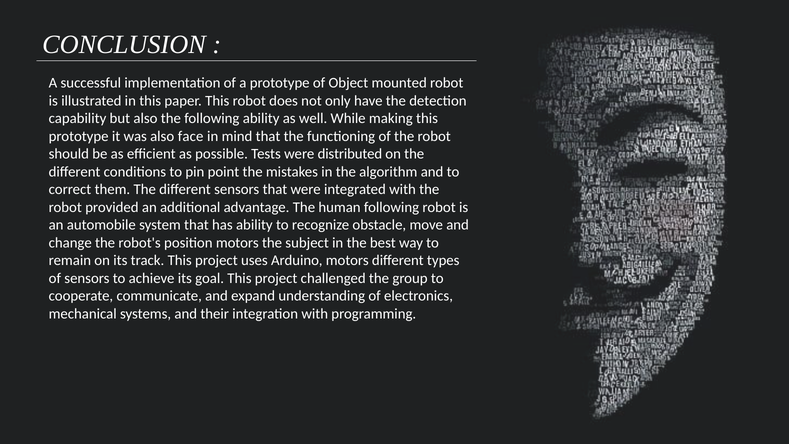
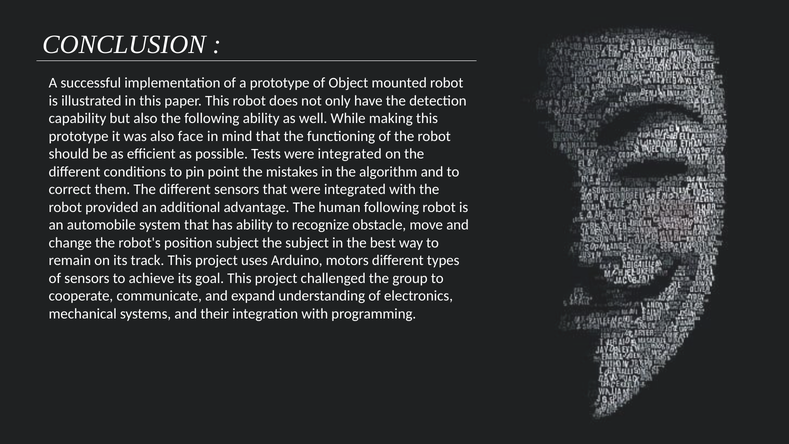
Tests were distributed: distributed -> integrated (350, 154)
position motors: motors -> subject (237, 243)
